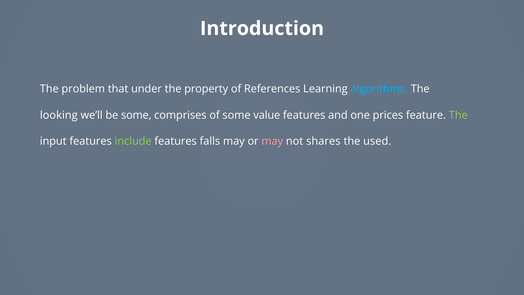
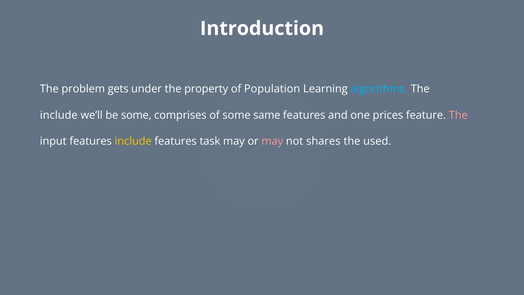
that: that -> gets (118, 89)
References: References -> Population (272, 89)
looking: looking -> include (59, 115)
value: value -> same (267, 115)
The colour: light green -> pink (458, 115)
include colour: light green -> yellow (133, 141)
falls: falls -> task (210, 141)
